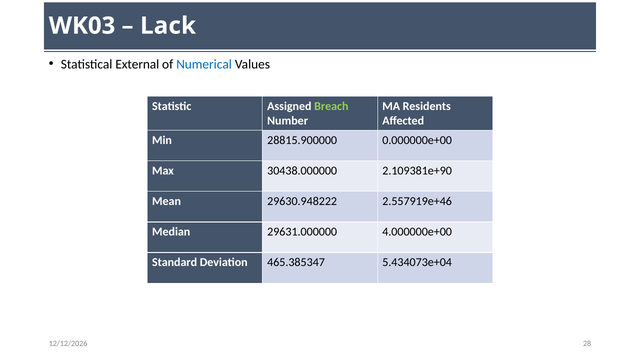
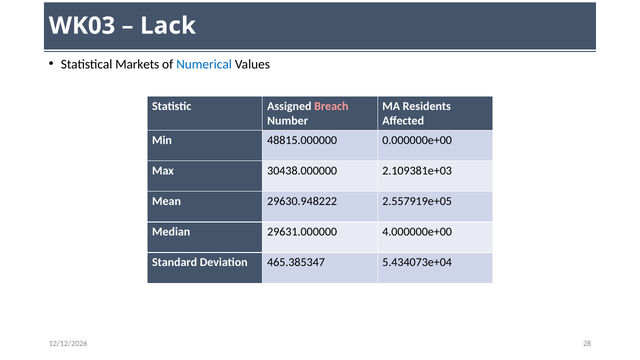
External: External -> Markets (137, 64)
Breach colour: light green -> pink (331, 106)
28815.900000: 28815.900000 -> 48815.000000 (302, 140)
2.109381e+90: 2.109381e+90 -> 2.109381e+03 (417, 171)
2.557919e+46: 2.557919e+46 -> 2.557919e+05 (417, 201)
